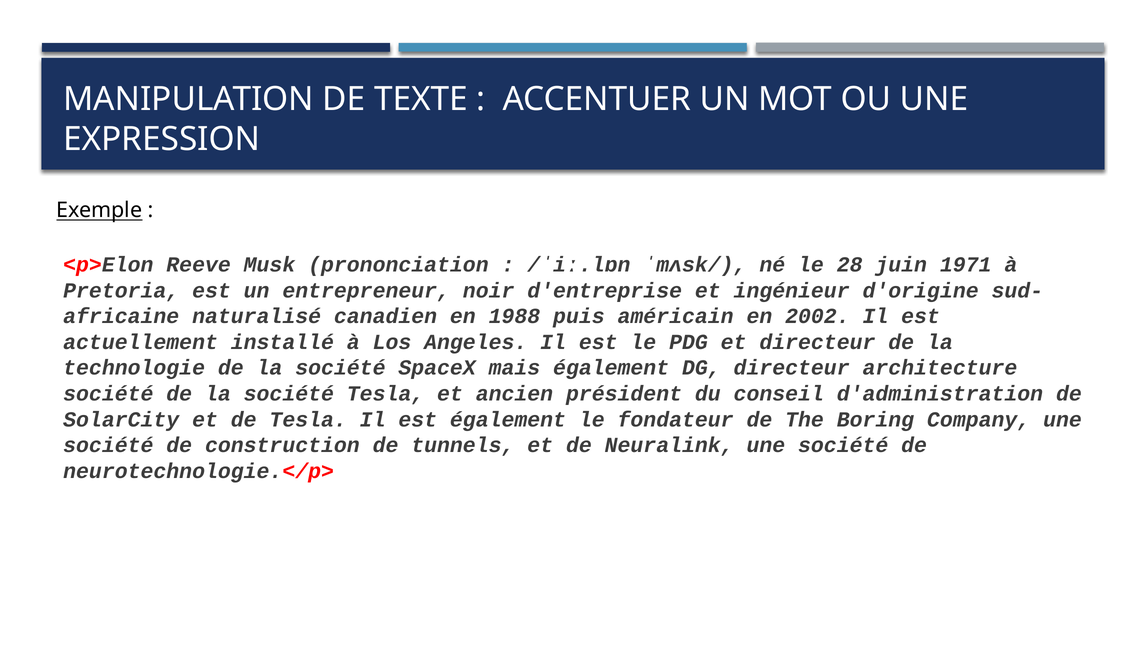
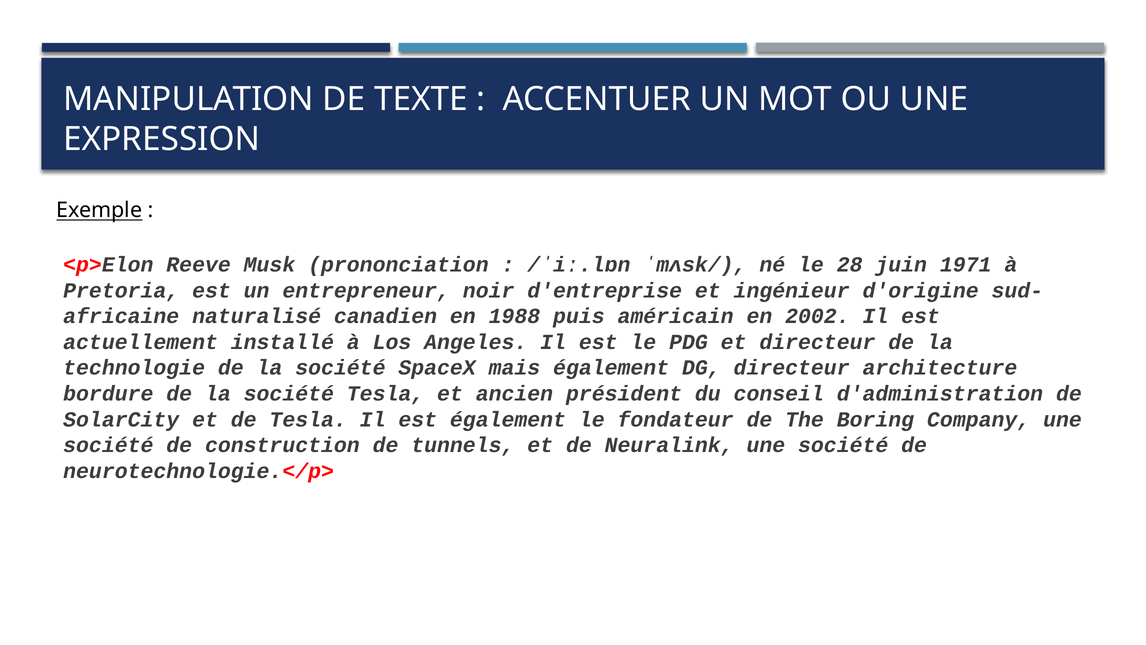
société: société -> bordure (108, 393)
